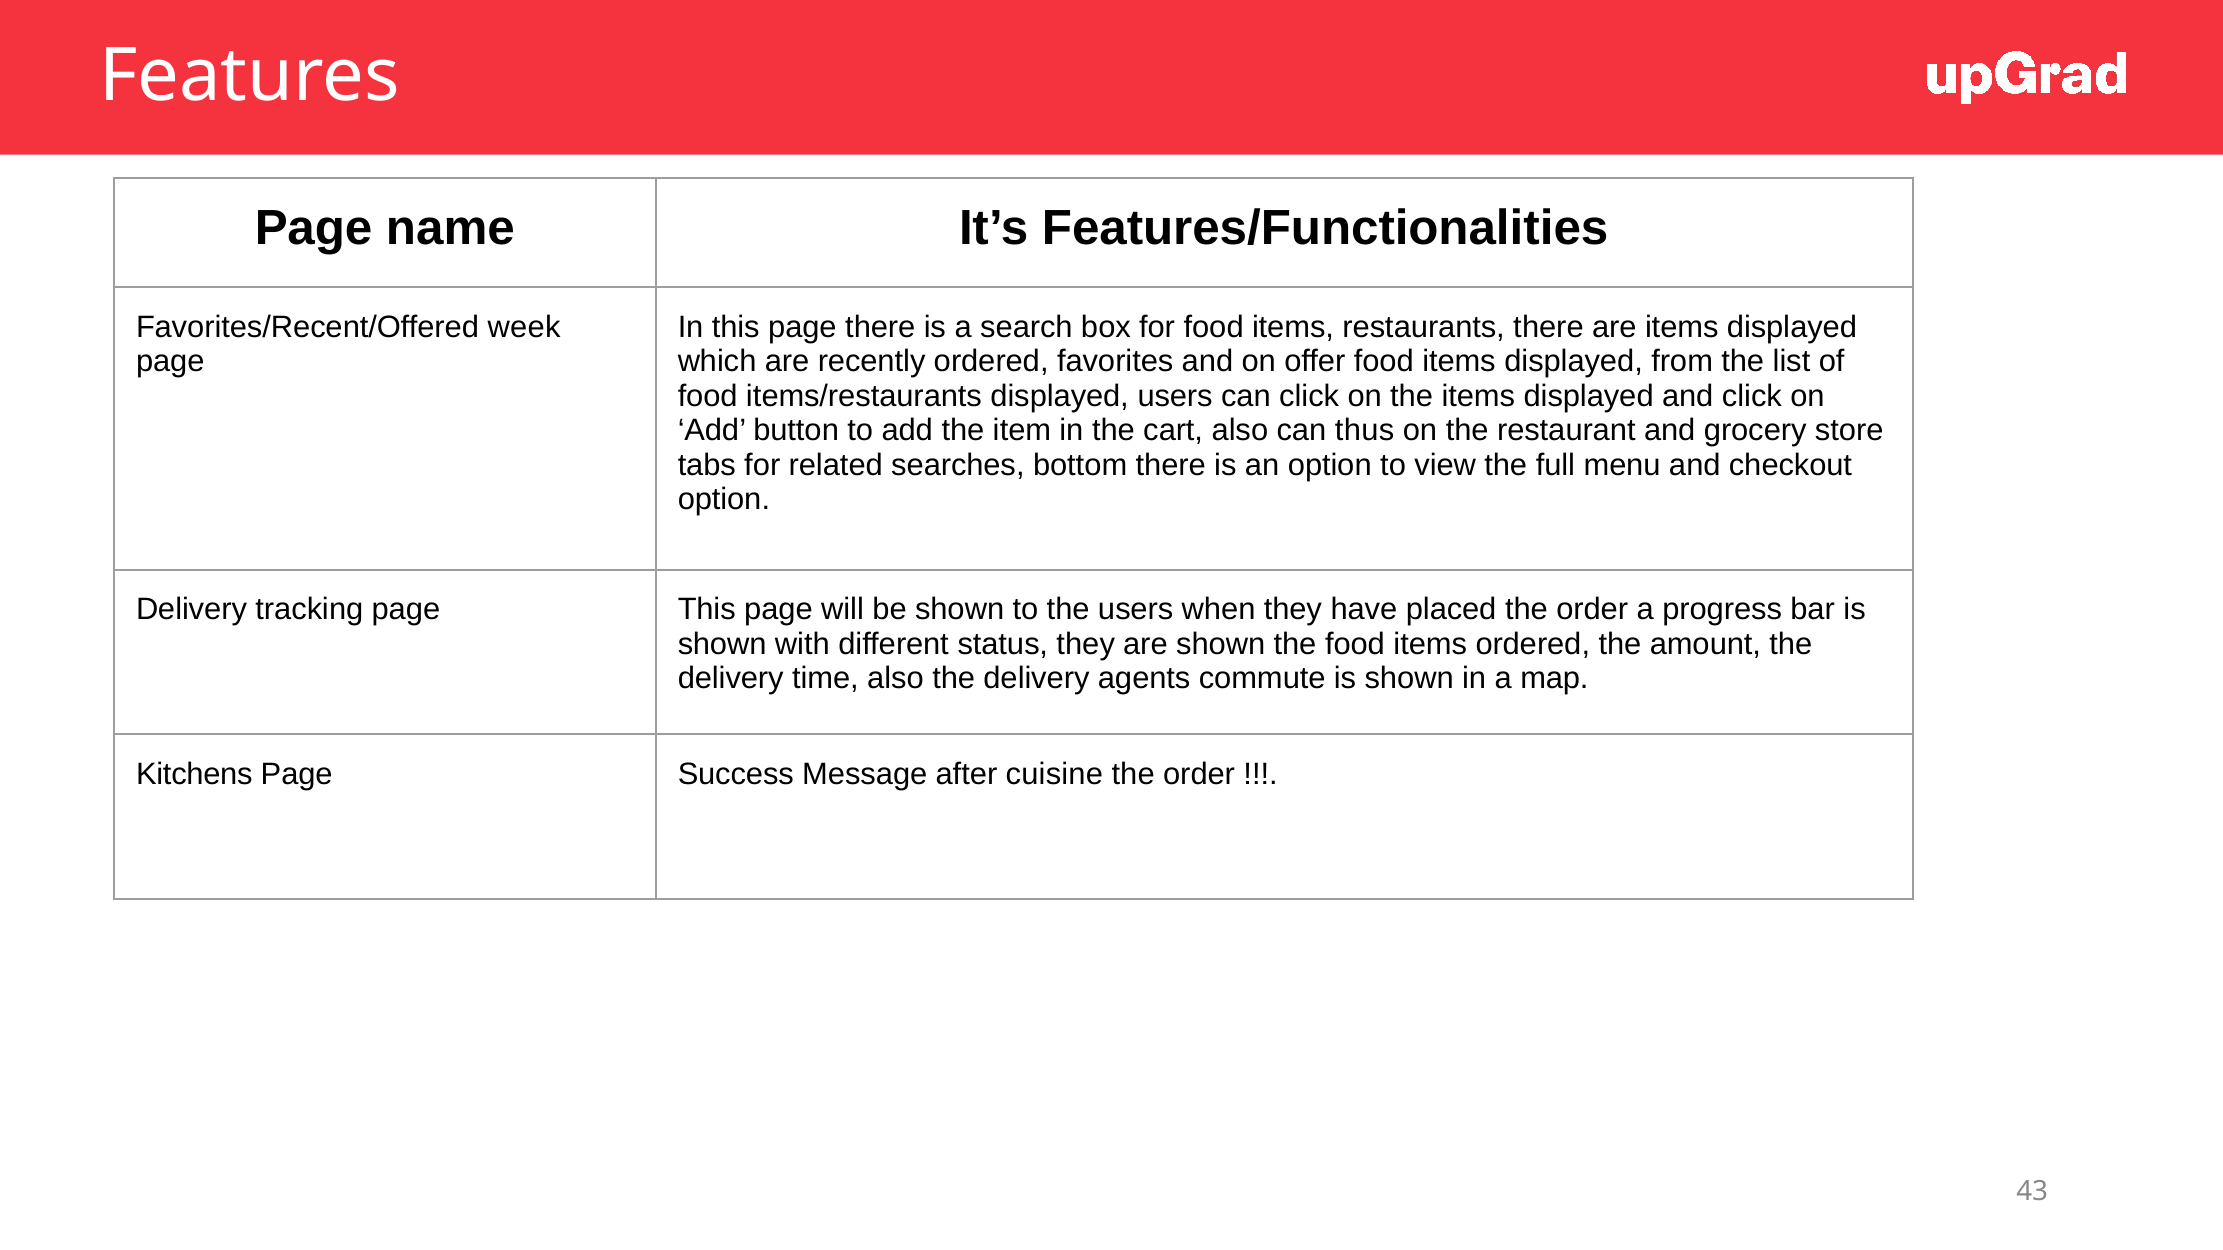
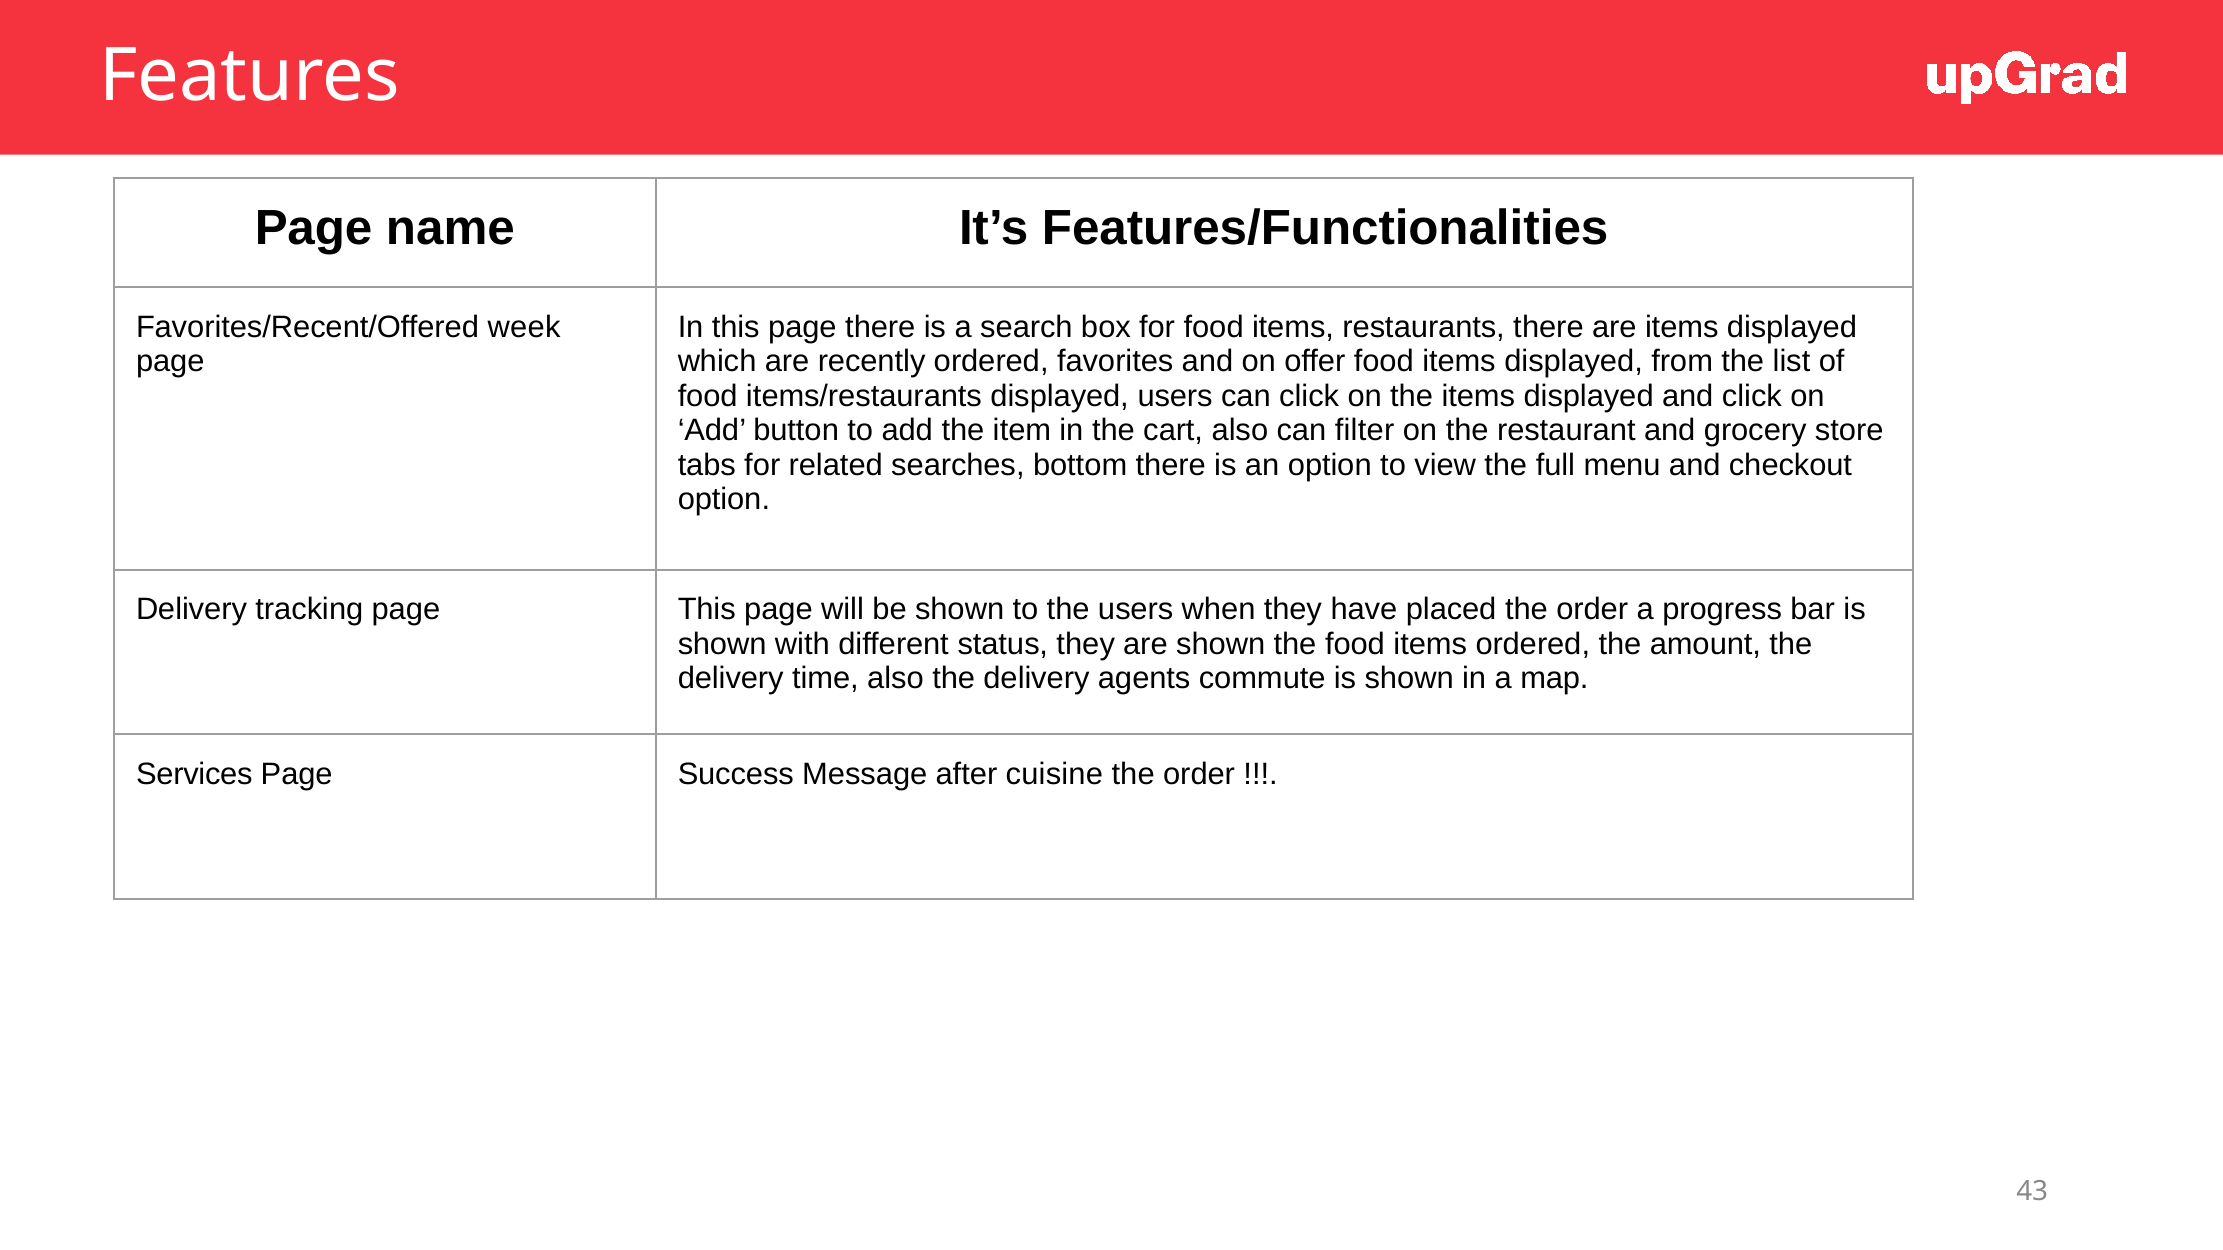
thus: thus -> filter (1365, 431)
Kitchens: Kitchens -> Services (194, 774)
